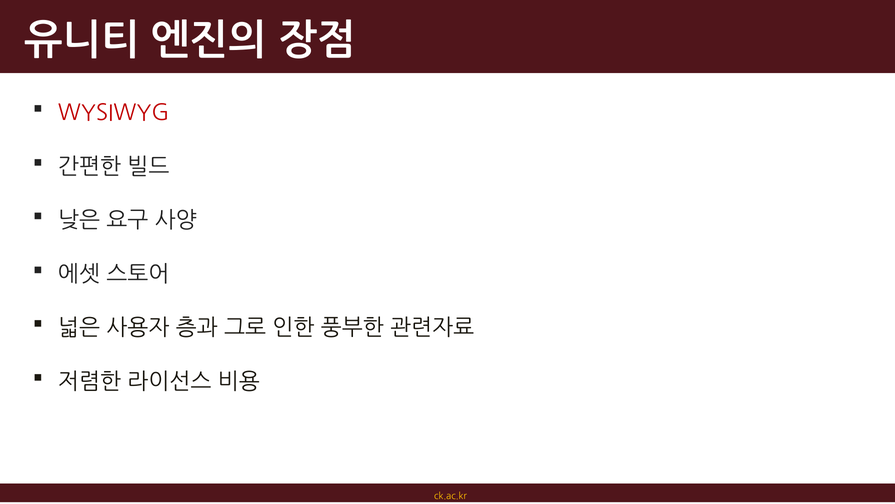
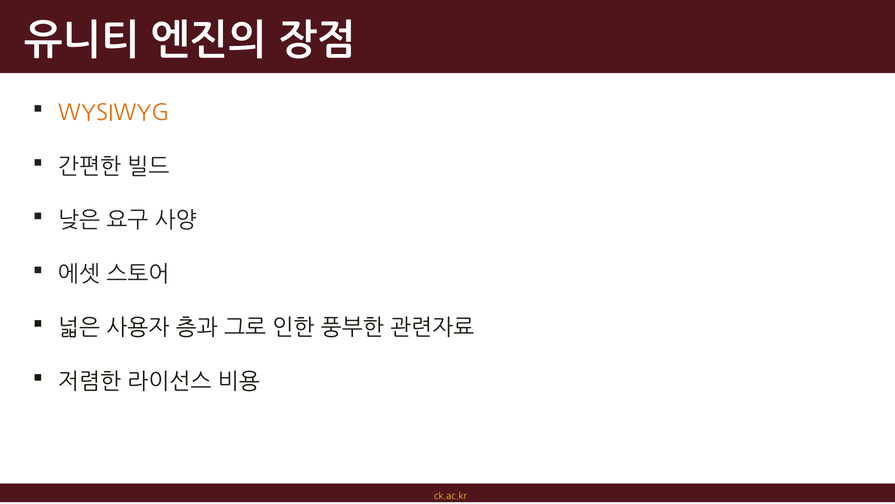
WYSIWYG colour: red -> orange (114, 113)
